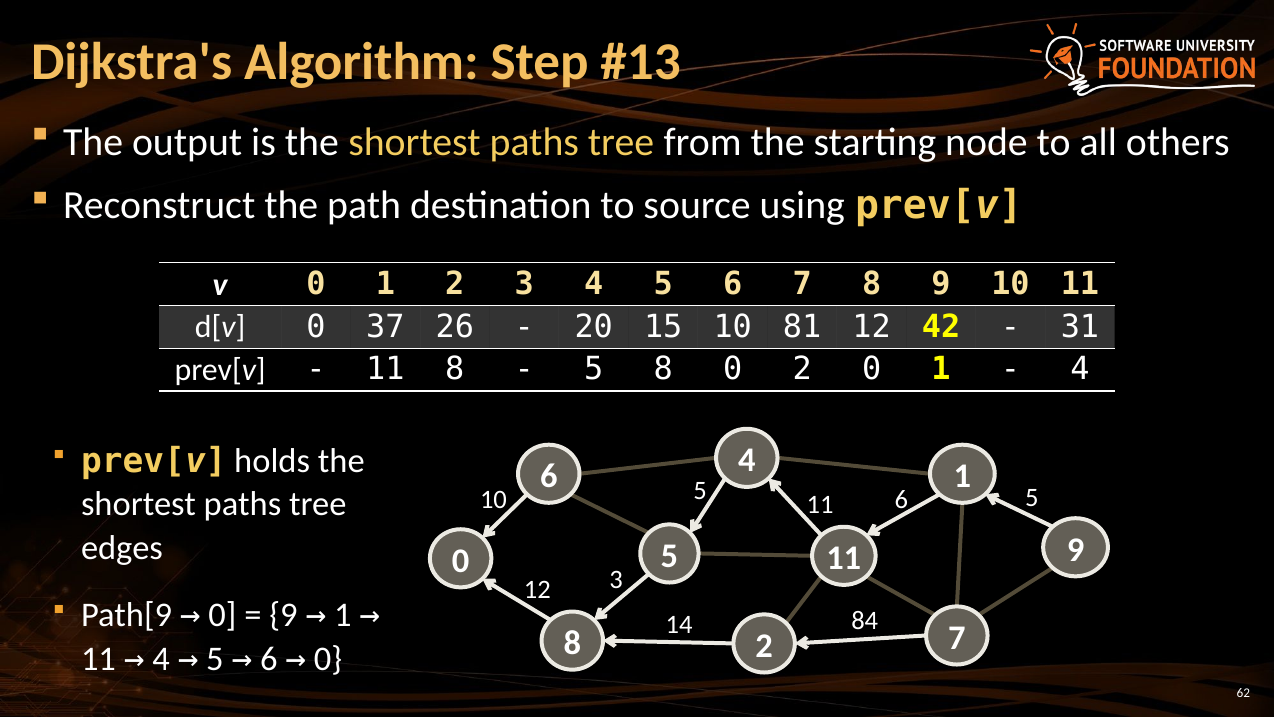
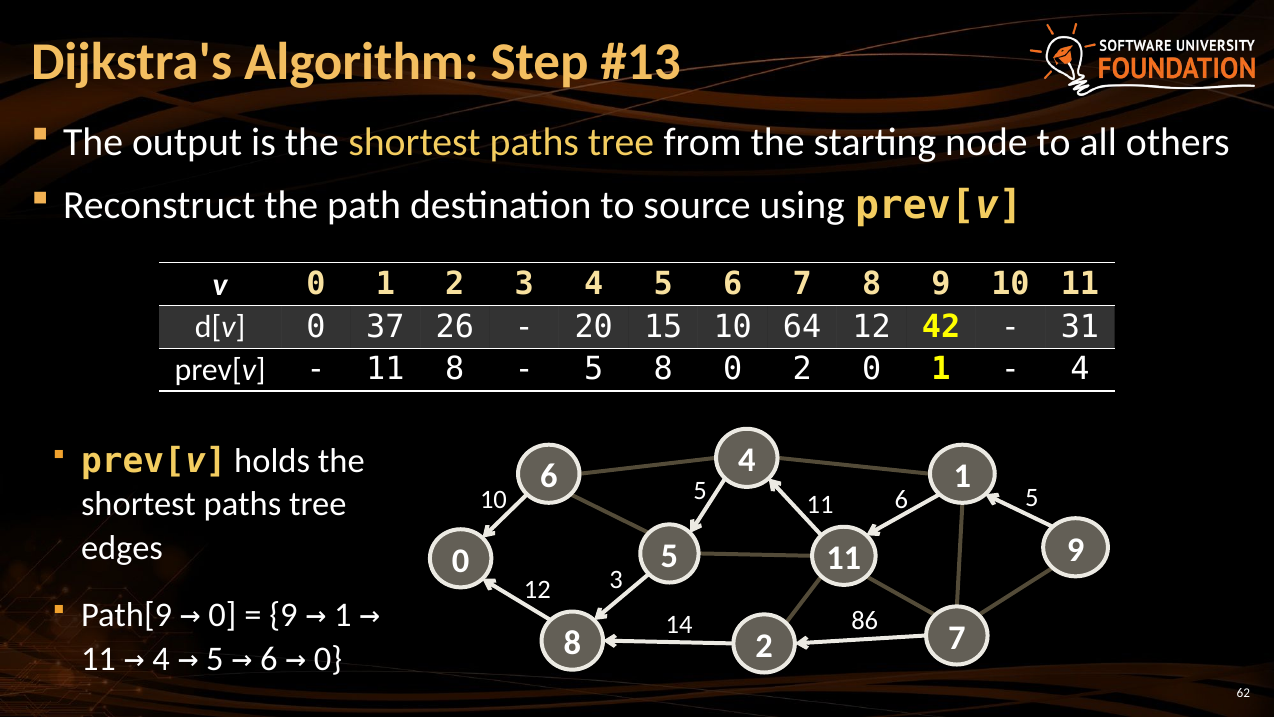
81: 81 -> 64 (802, 326)
84: 84 -> 86 (865, 621)
